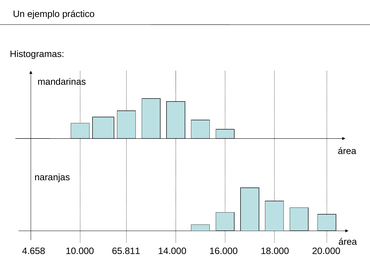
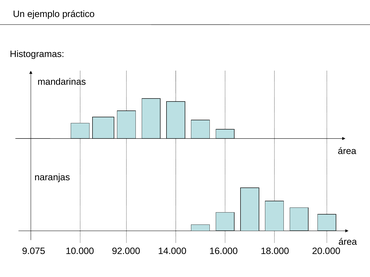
4.658: 4.658 -> 9.075 (34, 252)
65.811: 65.811 -> 92.000 (126, 252)
